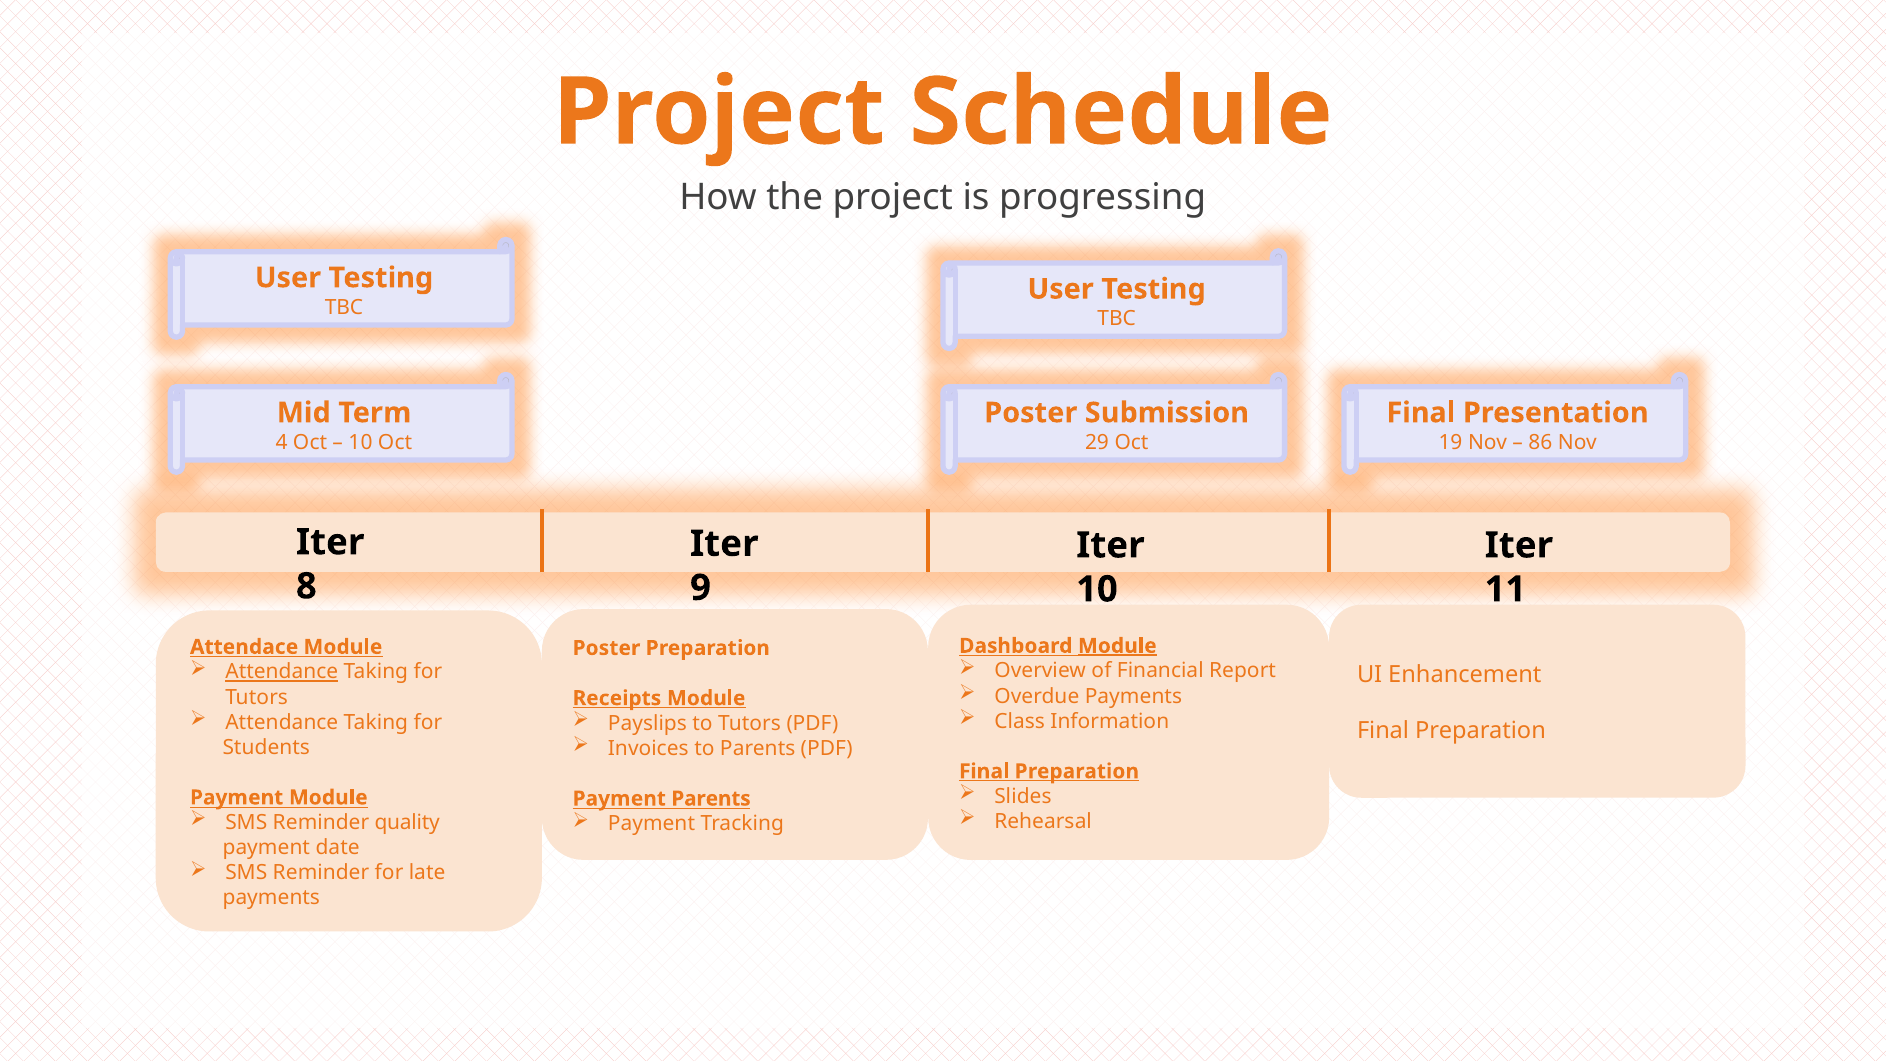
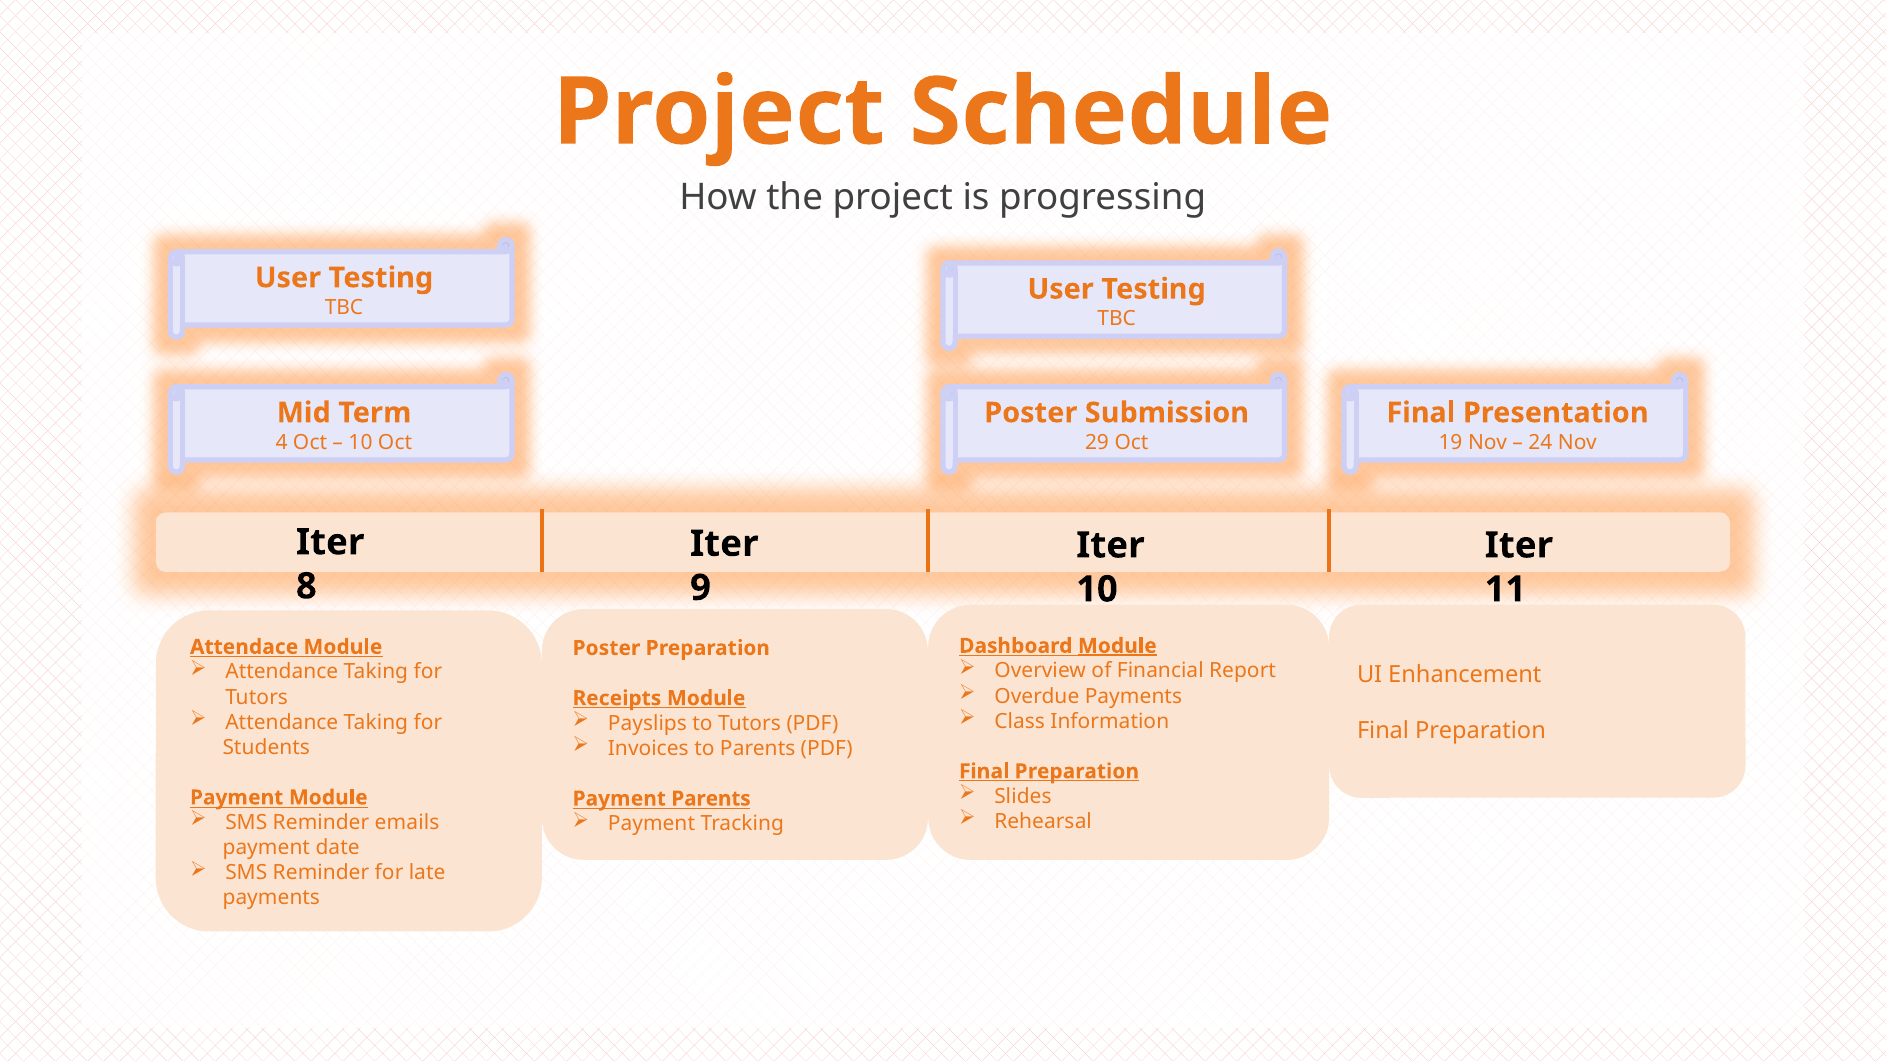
86: 86 -> 24 (1540, 442)
Attendance underline: present -> none (282, 672)
quality: quality -> emails (407, 823)
